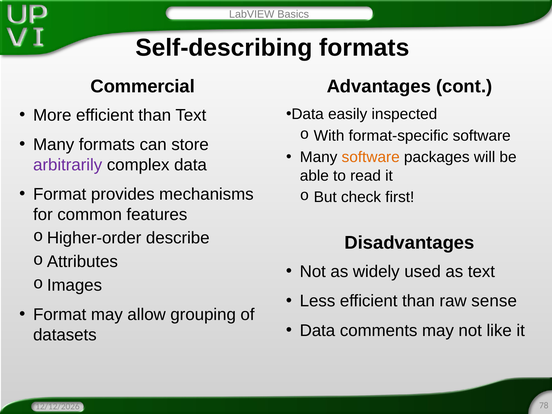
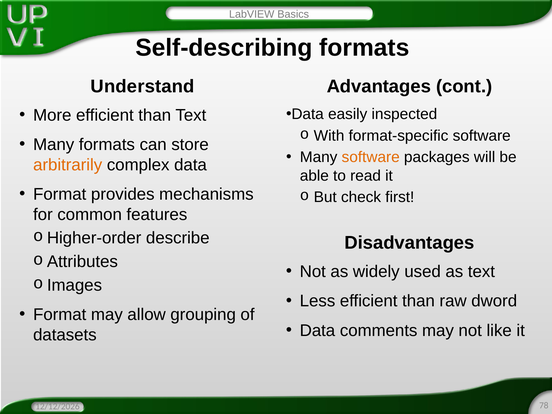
Commercial: Commercial -> Understand (143, 86)
arbitrarily colour: purple -> orange (68, 165)
sense: sense -> dword (494, 301)
